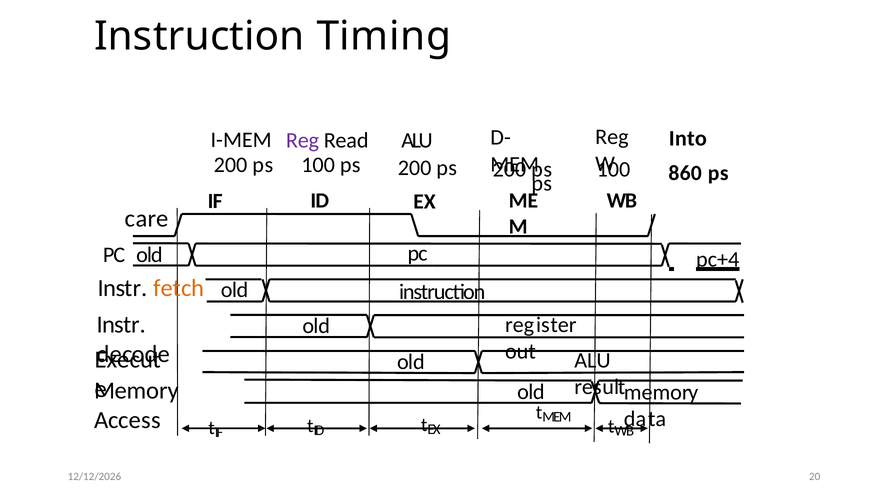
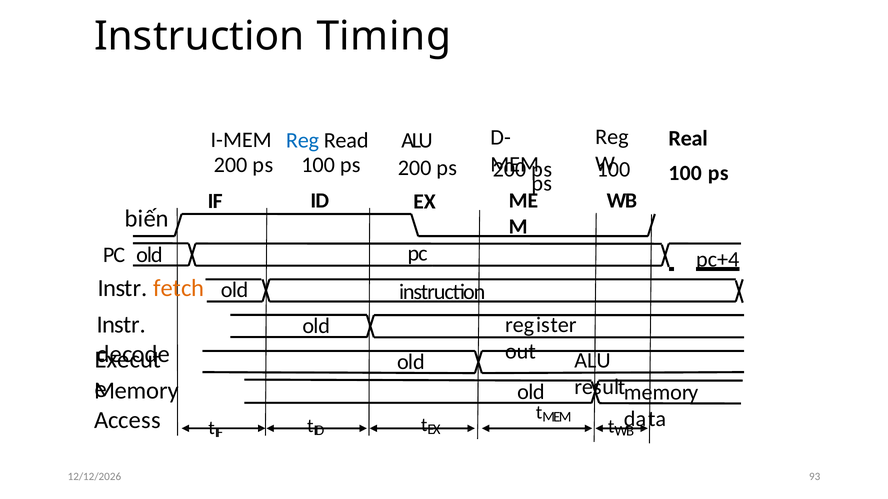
Into: Into -> Real (688, 139)
Reg colour: purple -> blue (303, 140)
860: 860 -> 100 (685, 173)
care: care -> biến (147, 219)
20: 20 -> 93 (815, 477)
